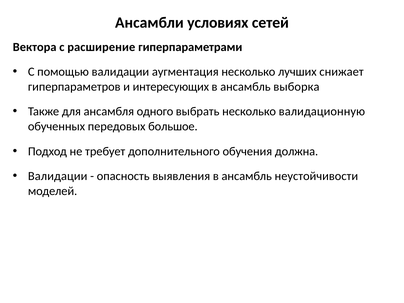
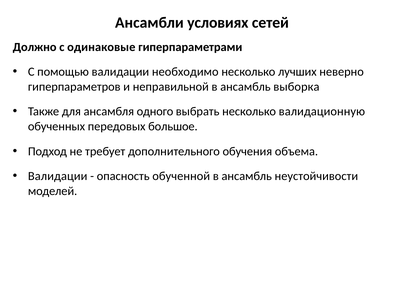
Вектора: Вектора -> Должно (35, 47)
расширение: расширение -> одинаковые (101, 47)
аугментация: аугментация -> необходимо (185, 72)
снижает: снижает -> неверно (342, 72)
интересующих: интересующих -> неправильной (171, 87)
должна: должна -> объема (296, 151)
выявления: выявления -> обученной (181, 176)
